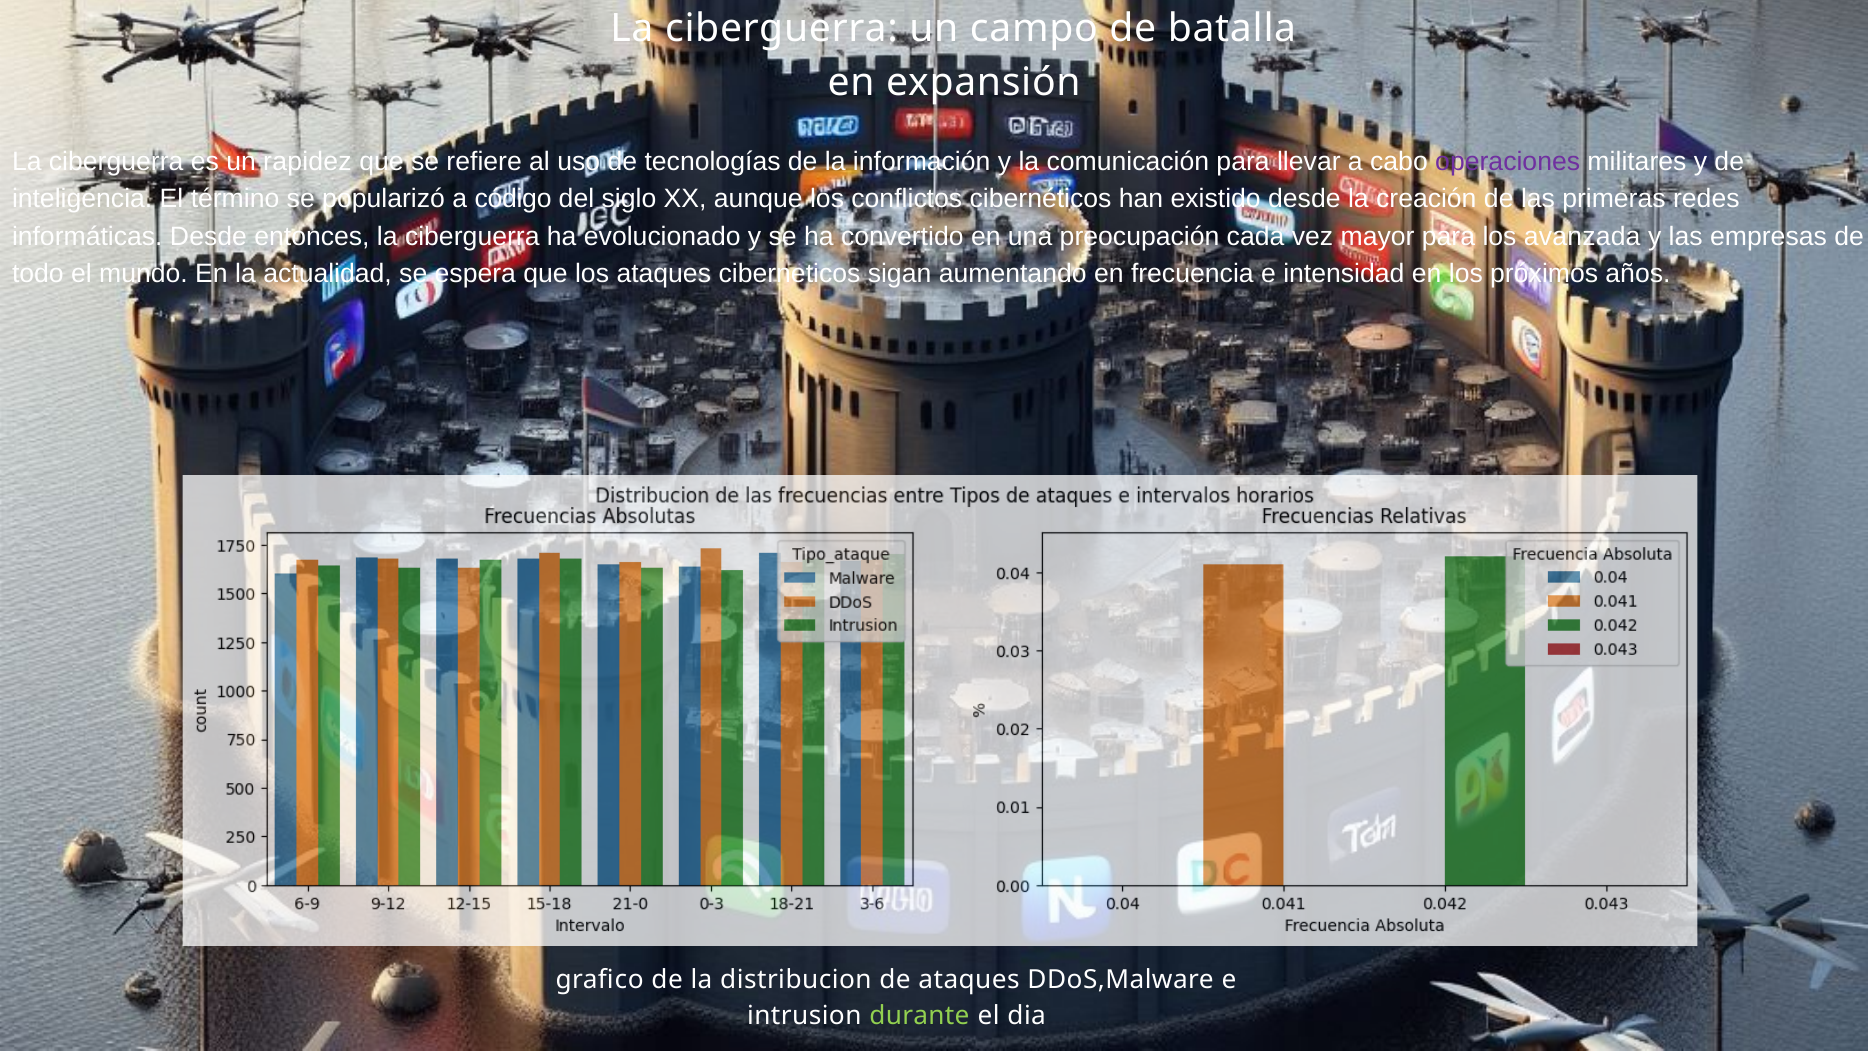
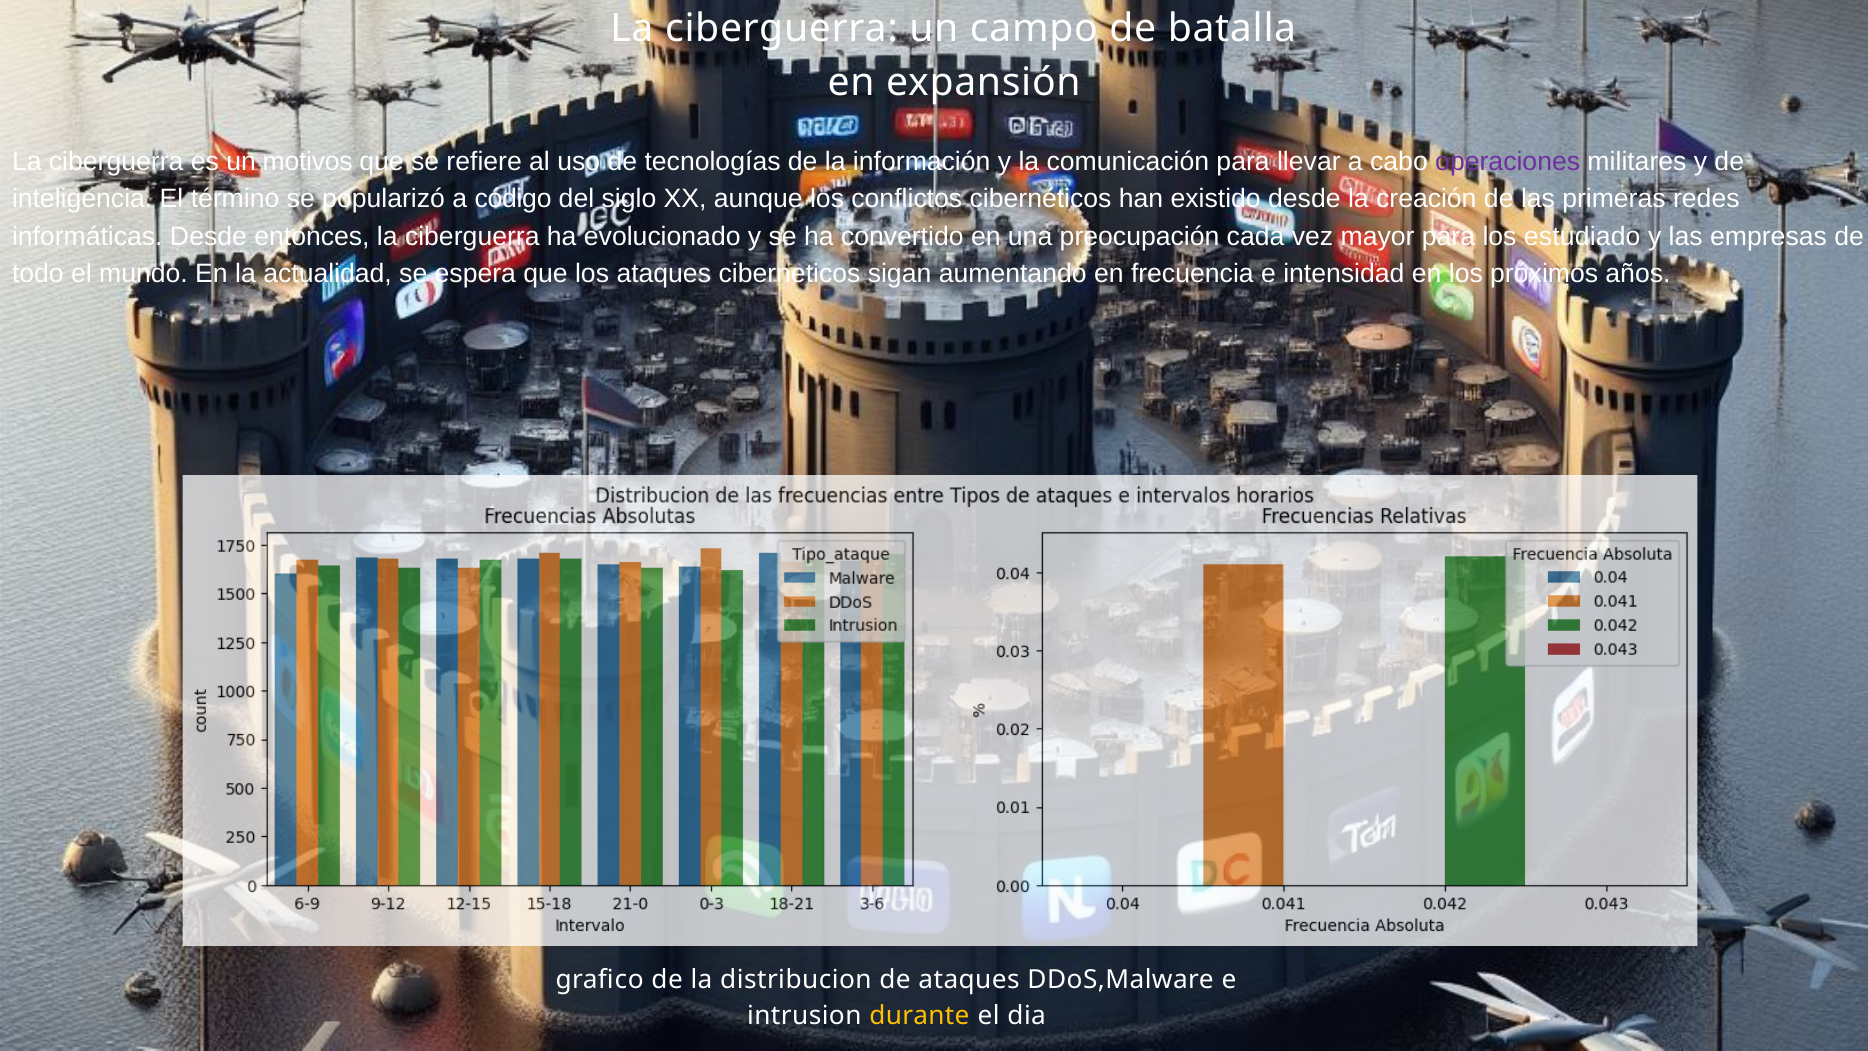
rapidez: rapidez -> motivos (308, 162)
avanzada: avanzada -> estudiado (1582, 236)
durante colour: light green -> yellow (919, 1016)
